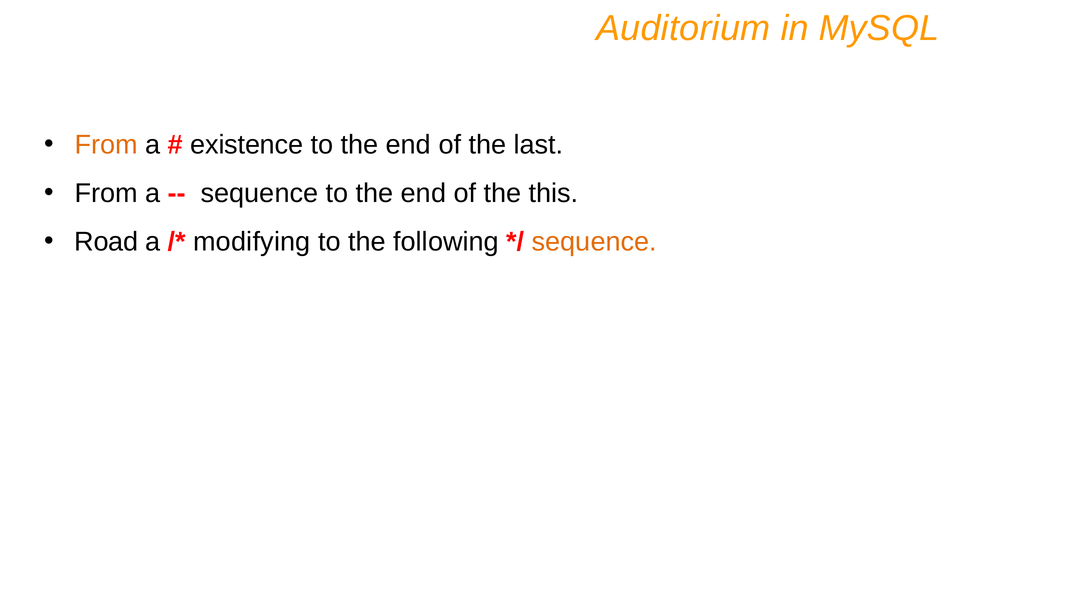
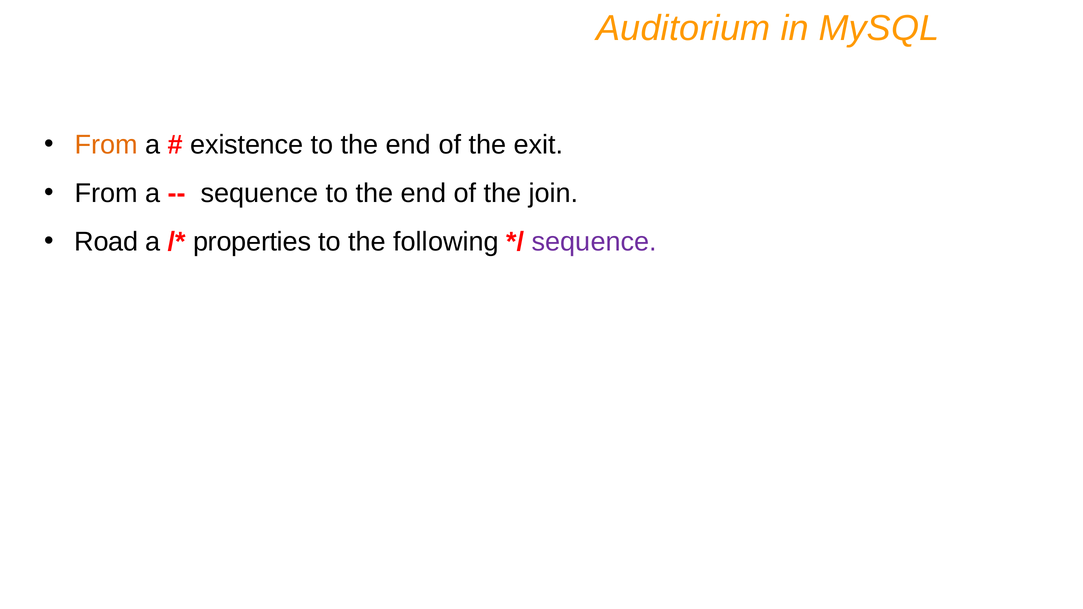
last: last -> exit (538, 145)
this: this -> join (554, 193)
modifying: modifying -> properties (252, 242)
sequence colour: orange -> purple (594, 242)
